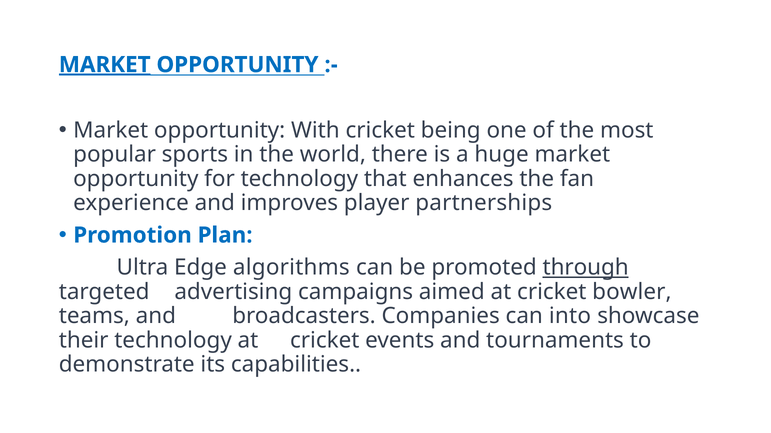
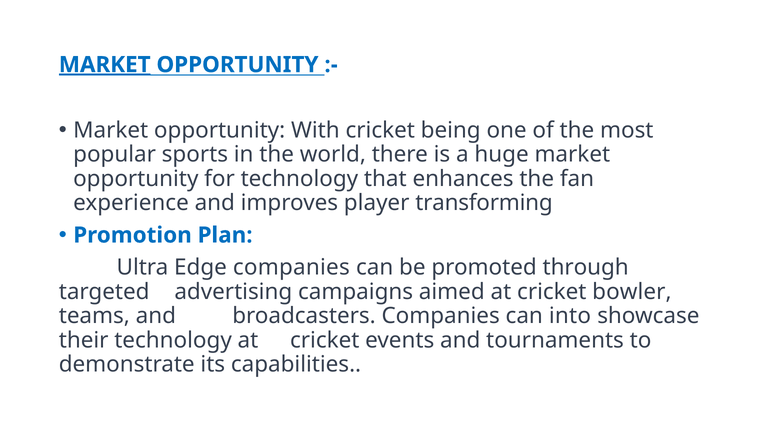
partnerships: partnerships -> transforming (484, 203)
Edge algorithms: algorithms -> companies (291, 268)
through underline: present -> none (586, 268)
